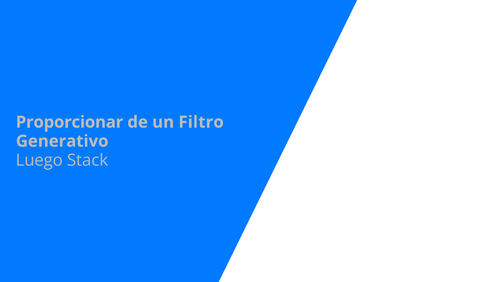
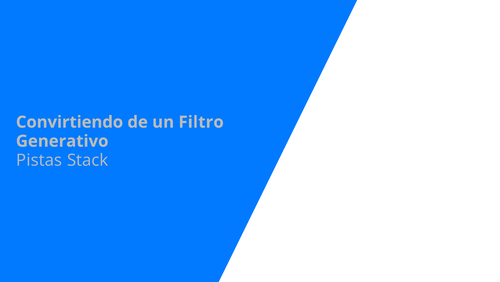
Proporcionar: Proporcionar -> Convirtiendo (69, 122)
Luego: Luego -> Pistas (39, 160)
